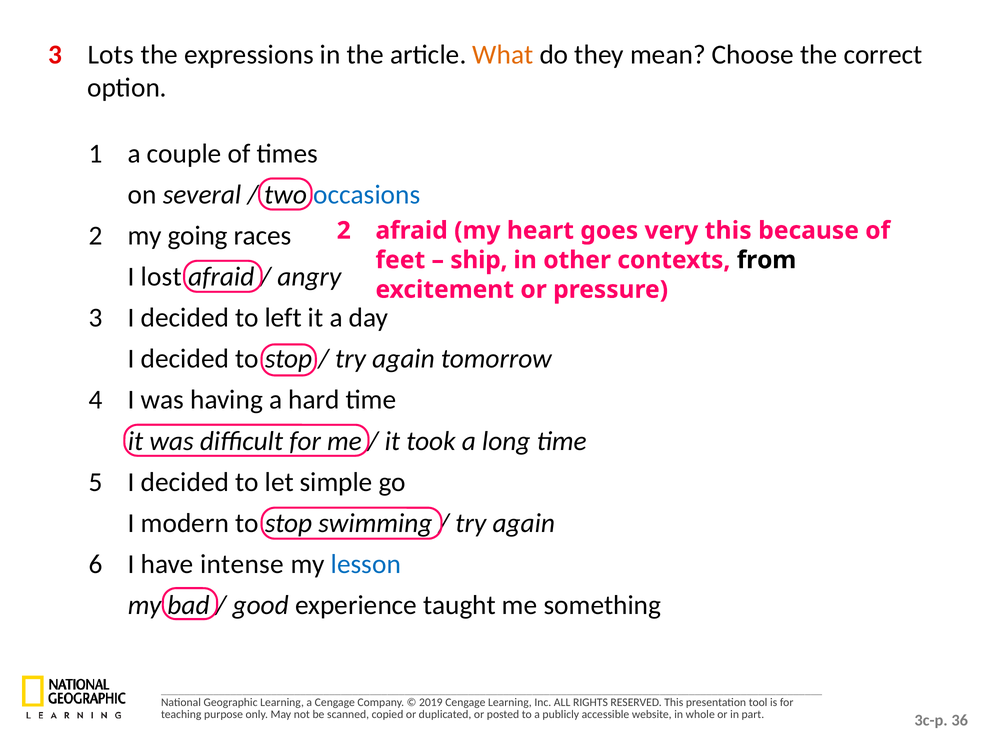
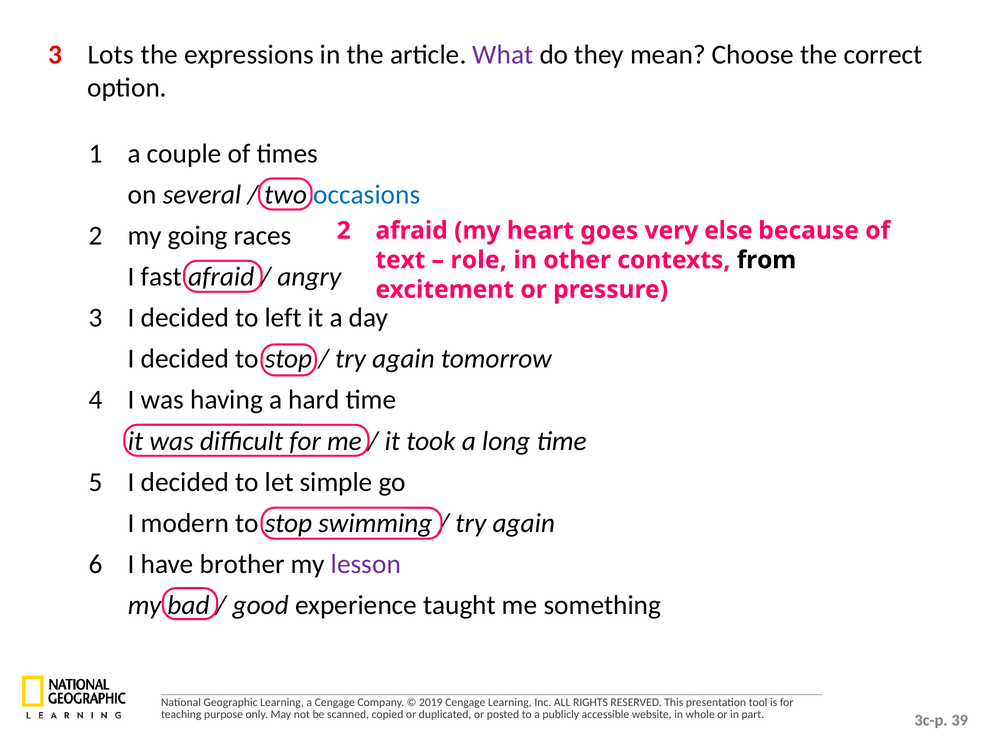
What colour: orange -> purple (503, 55)
very this: this -> else (728, 231)
feet: feet -> text (400, 260)
ship: ship -> role (479, 260)
lost: lost -> fast (161, 277)
intense: intense -> brother (242, 564)
lesson colour: blue -> purple (366, 564)
36: 36 -> 39 (960, 720)
